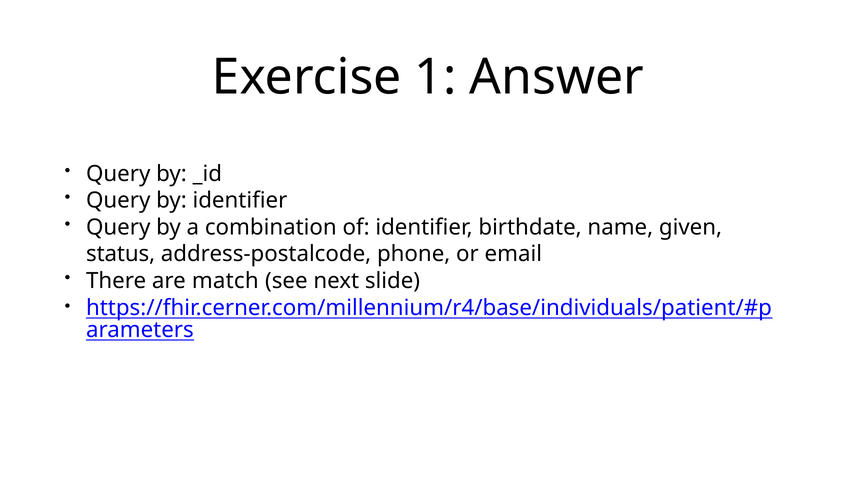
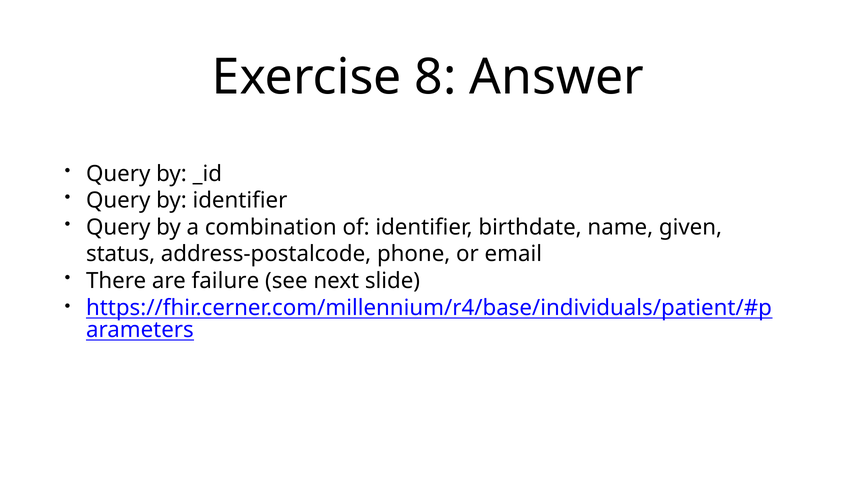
1: 1 -> 8 (435, 77)
match: match -> failure (225, 281)
